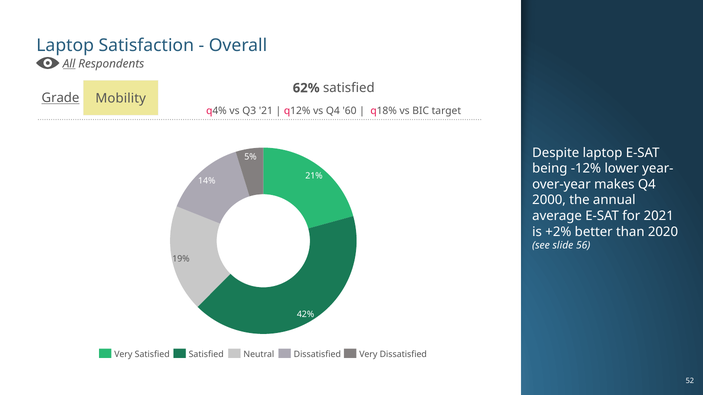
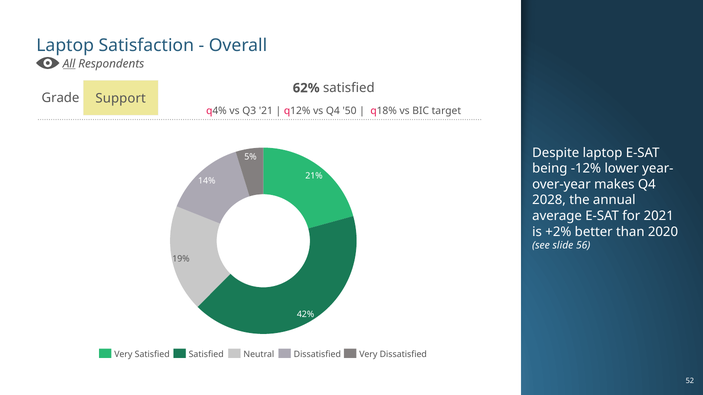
Grade underline: present -> none (60, 98)
Mobility: Mobility -> Support (121, 99)
60: 60 -> 50 (350, 111)
2000: 2000 -> 2028 (549, 200)
